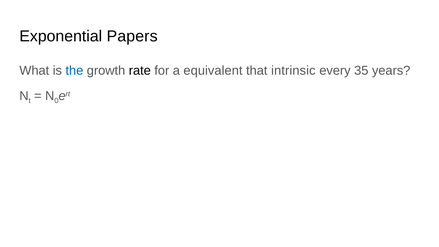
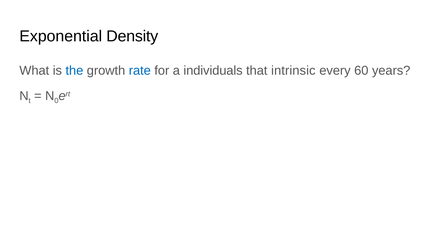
Papers: Papers -> Density (132, 36)
rate colour: black -> blue (140, 71)
equivalent: equivalent -> individuals (213, 71)
35: 35 -> 60 (361, 71)
